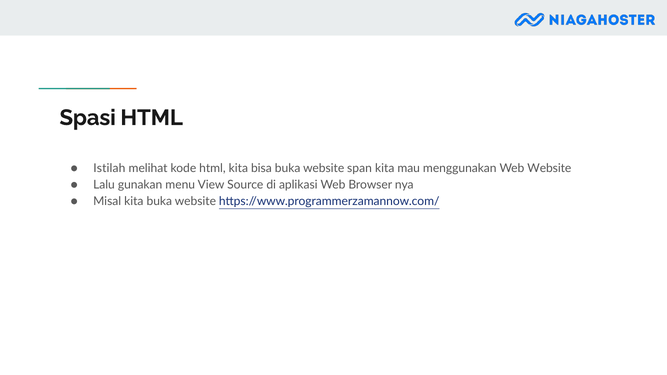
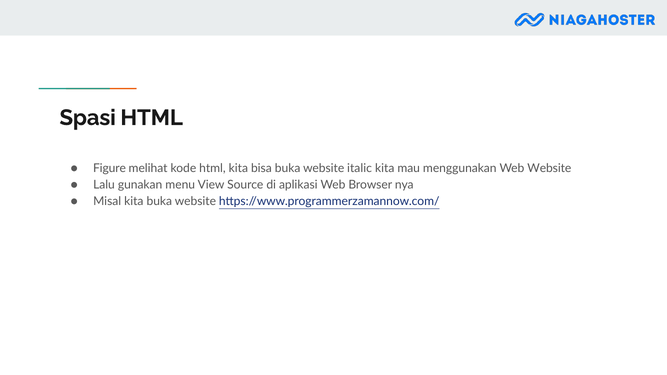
Istilah: Istilah -> Figure (109, 168)
span: span -> italic (360, 168)
